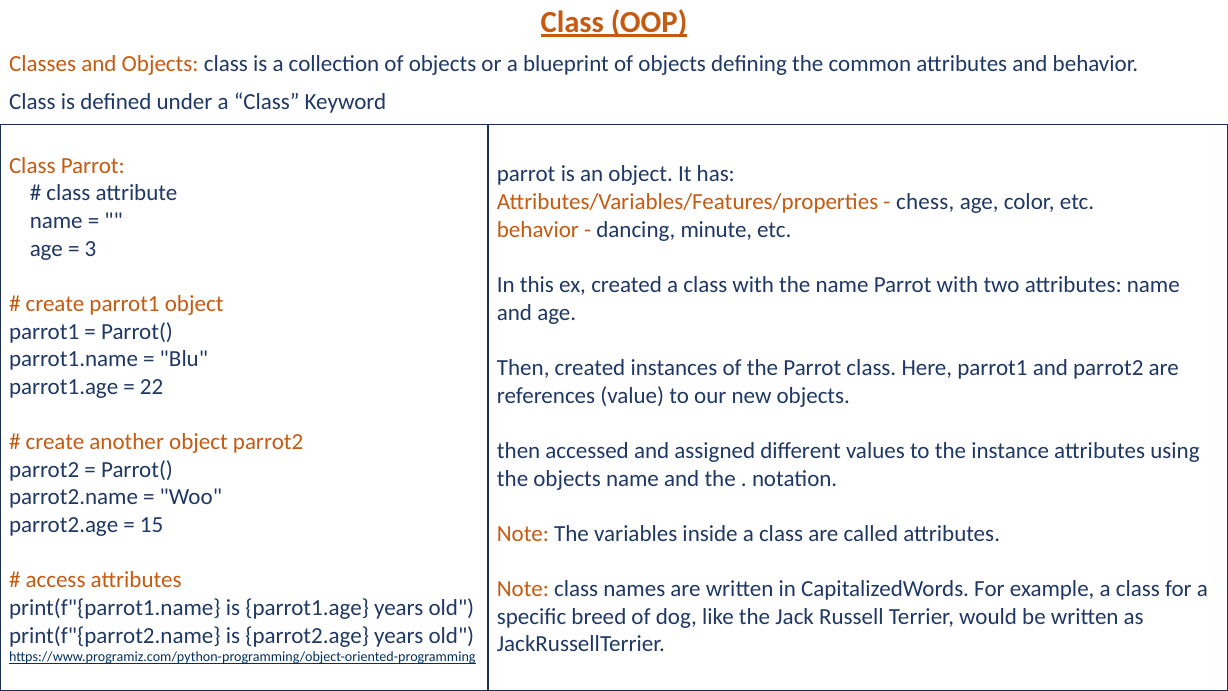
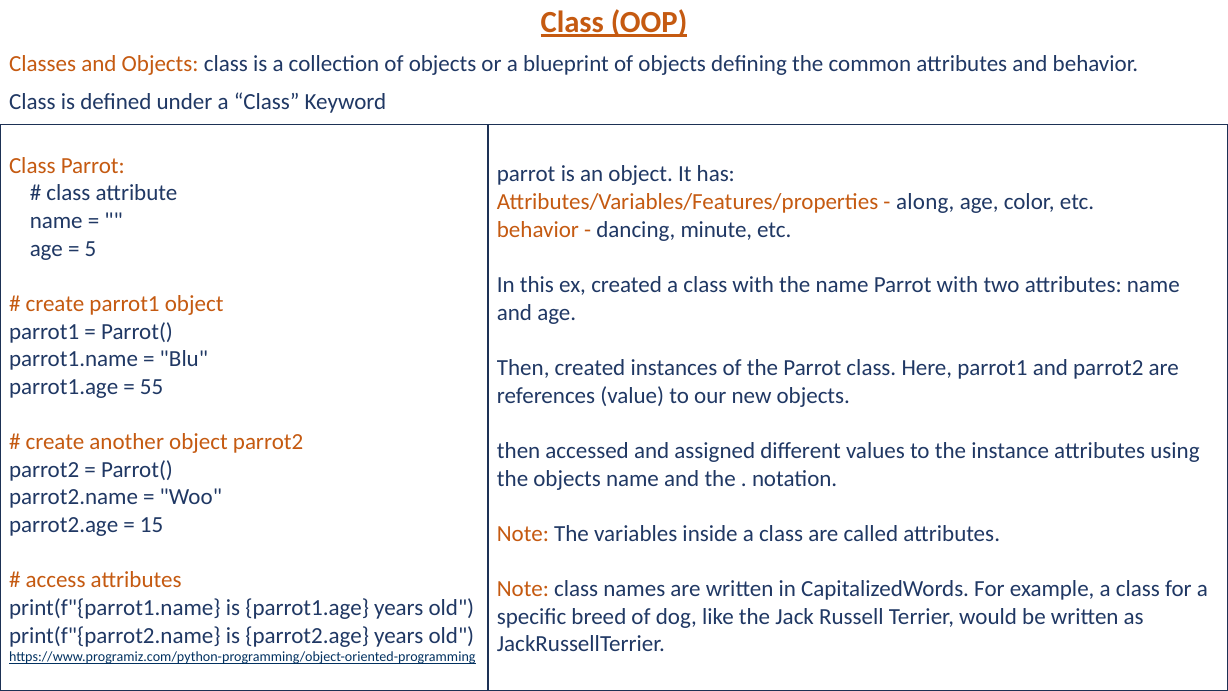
chess: chess -> along (925, 202)
3: 3 -> 5 (91, 249)
22: 22 -> 55 (152, 387)
